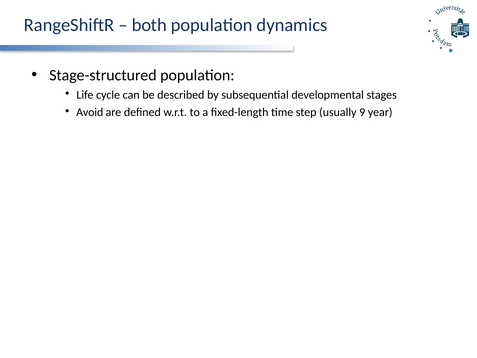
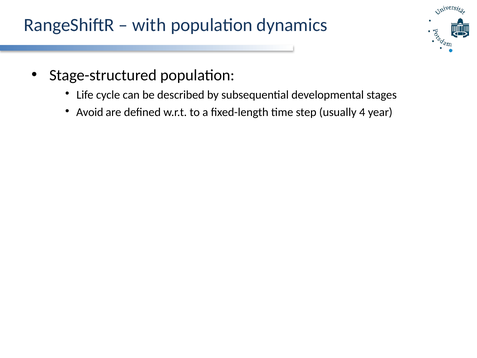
both: both -> with (149, 25)
9: 9 -> 4 (362, 112)
